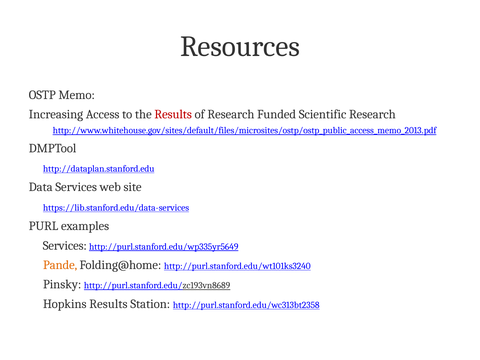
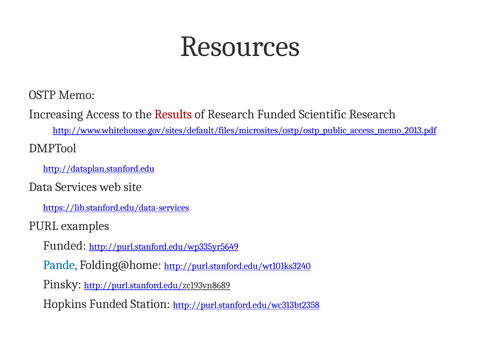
Services: Services -> Funded (65, 246)
Pande colour: orange -> blue (60, 265)
Hopkins Results: Results -> Funded (109, 304)
